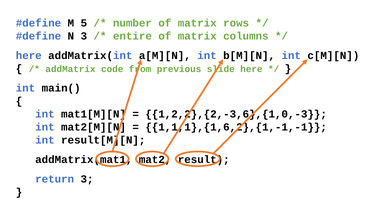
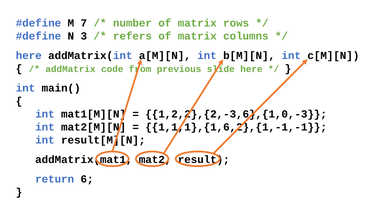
5: 5 -> 7 (84, 23)
entire: entire -> refers (132, 36)
return 3: 3 -> 6 (87, 179)
